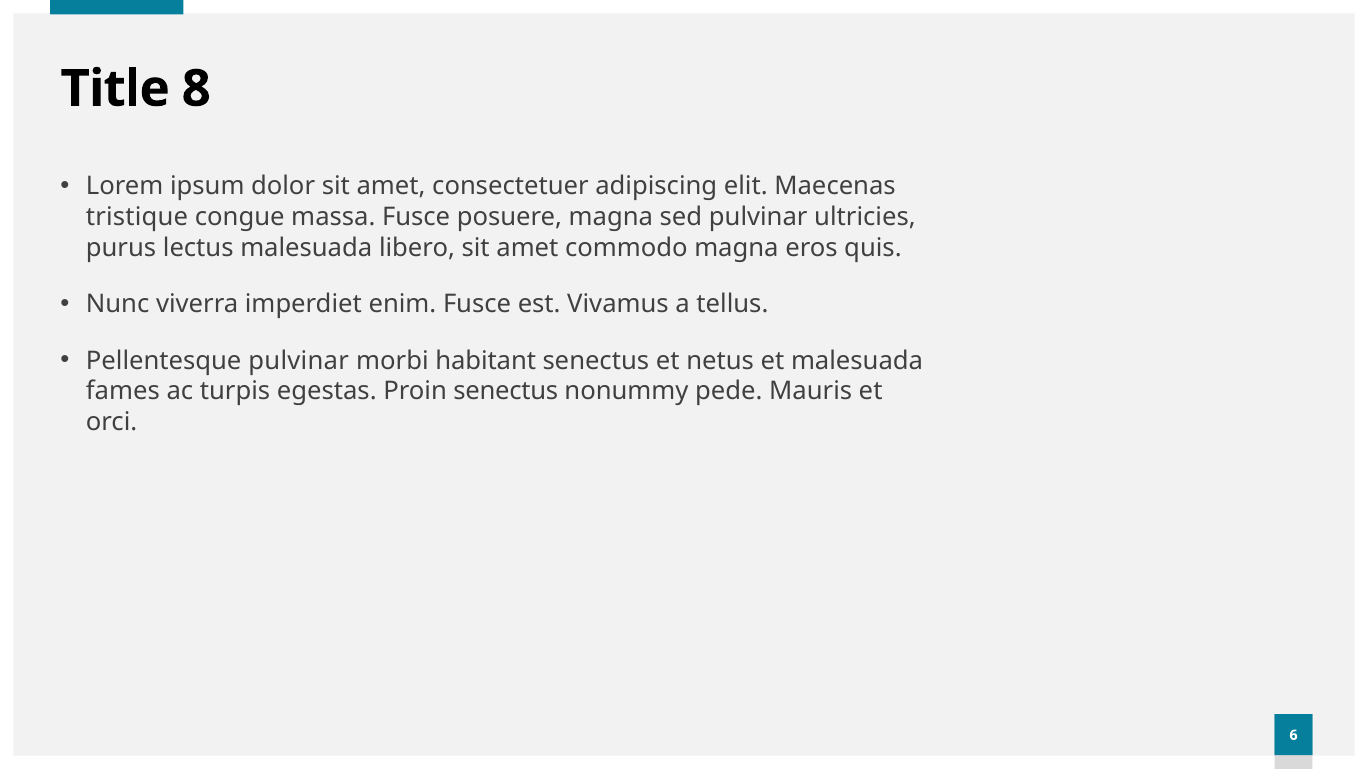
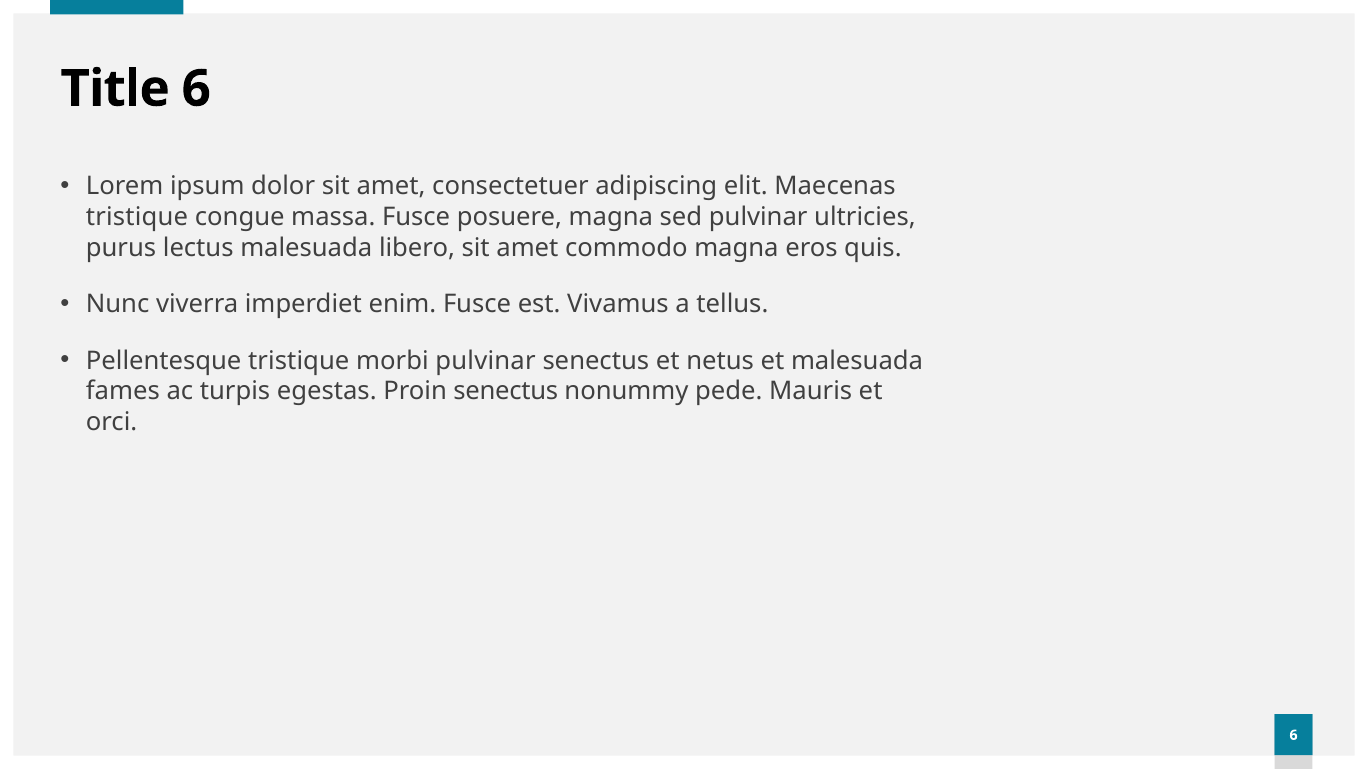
8: 8 -> 6 (196, 89)
Pellentesque pulvinar: pulvinar -> tristique (299, 361)
morbi habitant: habitant -> pulvinar (486, 361)
